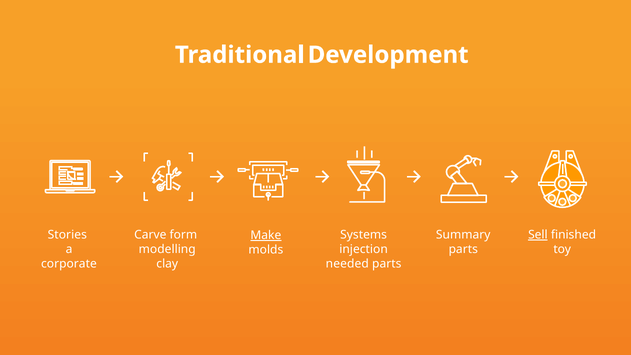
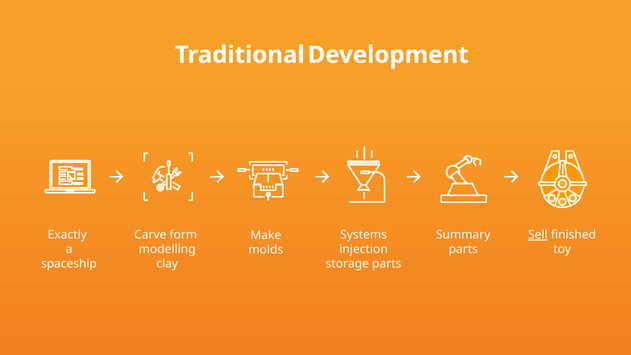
Stories: Stories -> Exactly (67, 235)
Make underline: present -> none (266, 235)
corporate: corporate -> spaceship (69, 264)
needed: needed -> storage (347, 264)
